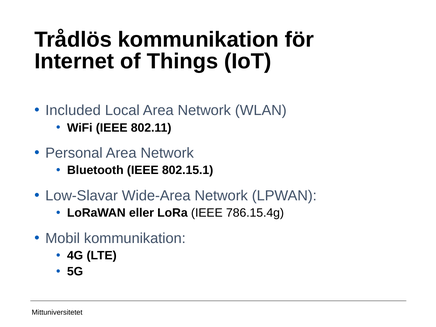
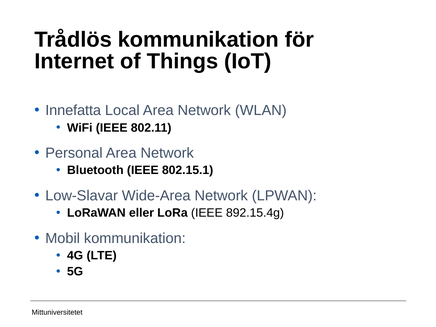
Included: Included -> Innefatta (73, 111)
786.15.4g: 786.15.4g -> 892.15.4g (255, 213)
